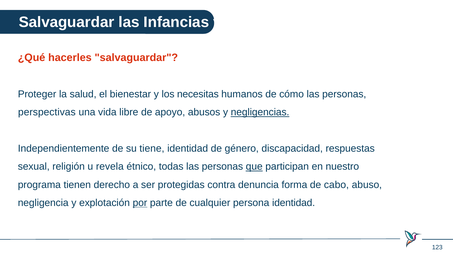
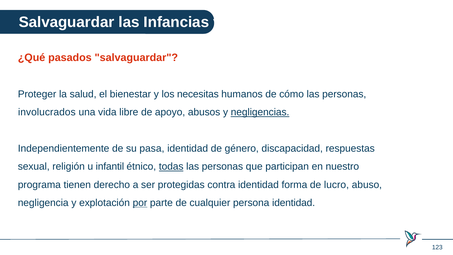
hacerles: hacerles -> pasados (70, 58)
perspectivas: perspectivas -> involucrados (47, 112)
tiene: tiene -> pasa (152, 148)
revela: revela -> infantil (110, 167)
todas underline: none -> present (171, 167)
que underline: present -> none (254, 167)
contra denuncia: denuncia -> identidad (258, 185)
cabo: cabo -> lucro (336, 185)
